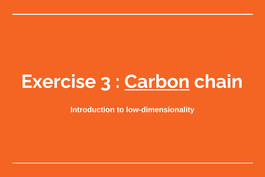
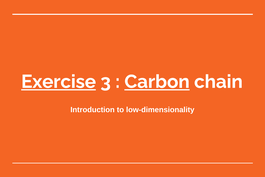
Exercise underline: none -> present (59, 82)
